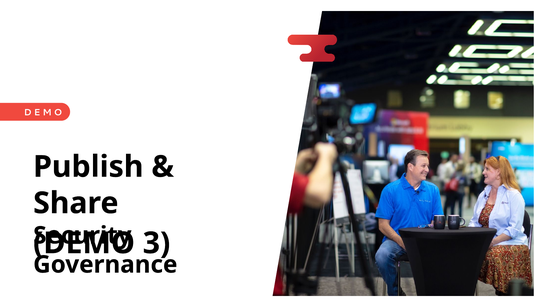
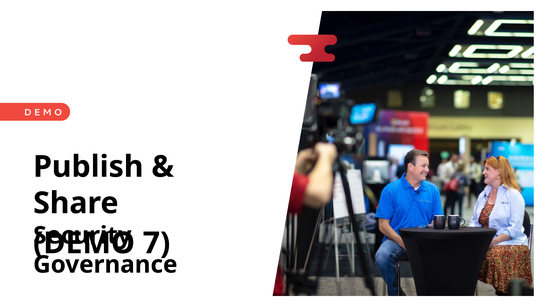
3: 3 -> 7 (156, 243)
